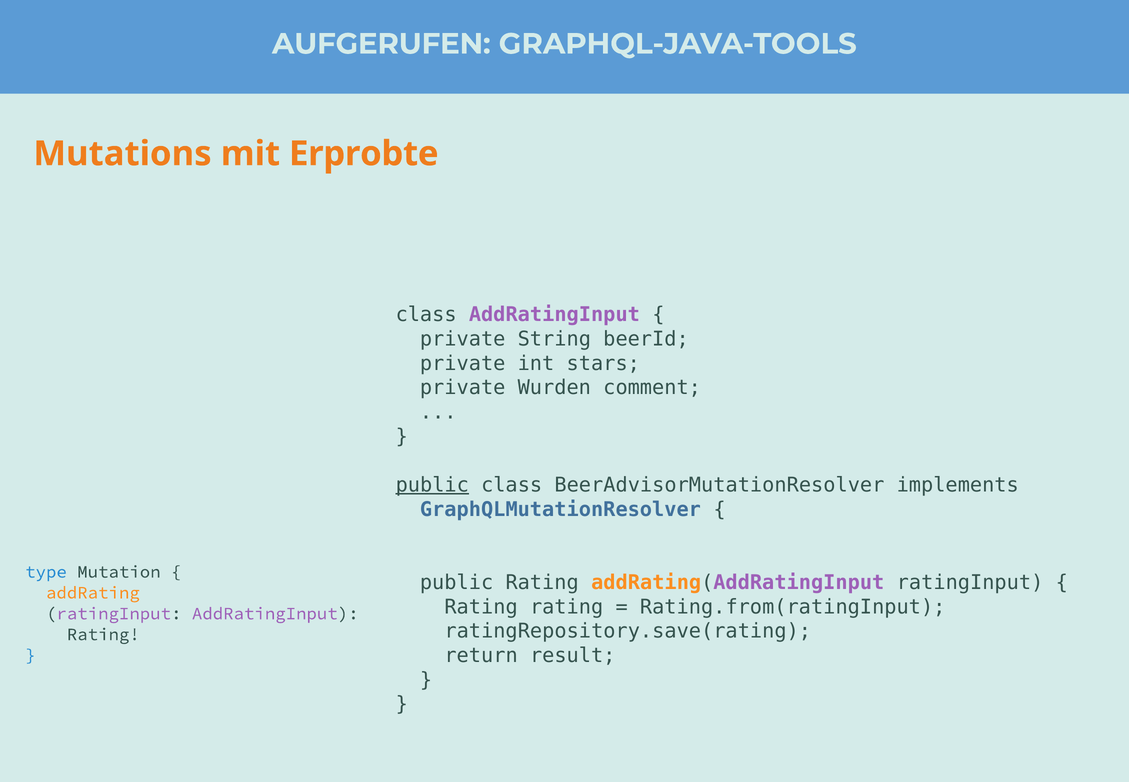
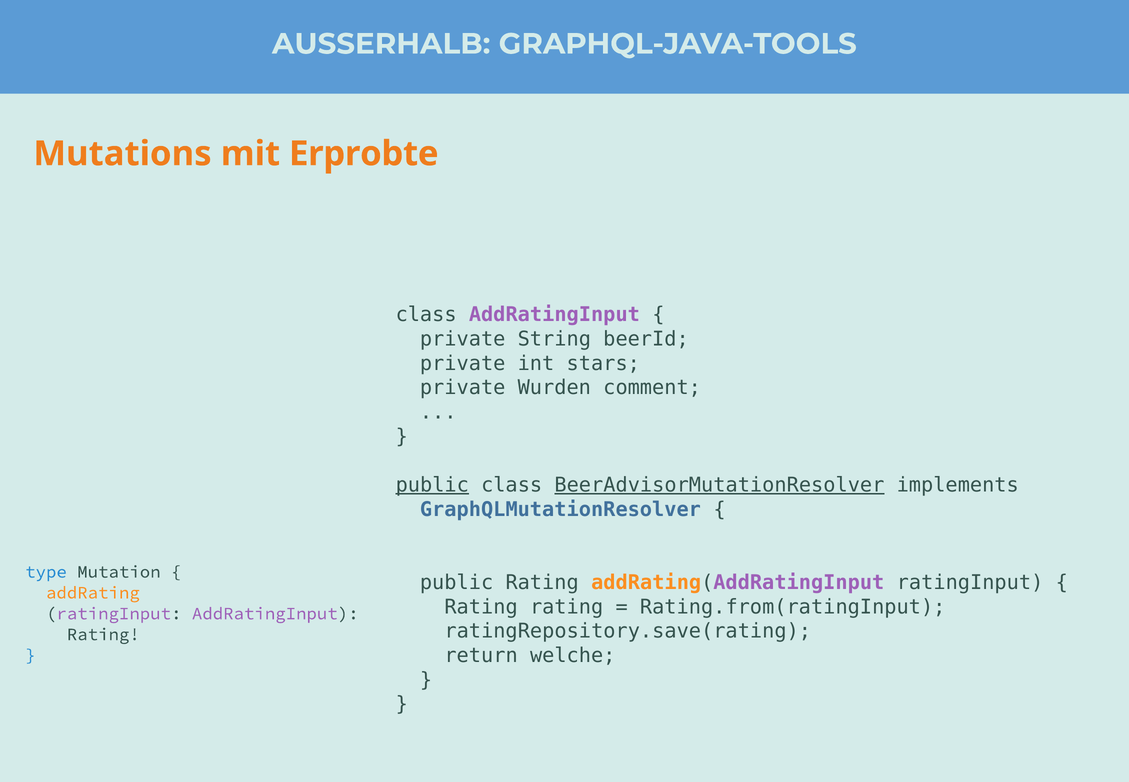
AUFGERUFEN: AUFGERUFEN -> AUSSERHALB (381, 44)
BeerAdvisorMutationResolver underline: none -> present (719, 485)
result: result -> welche (573, 655)
